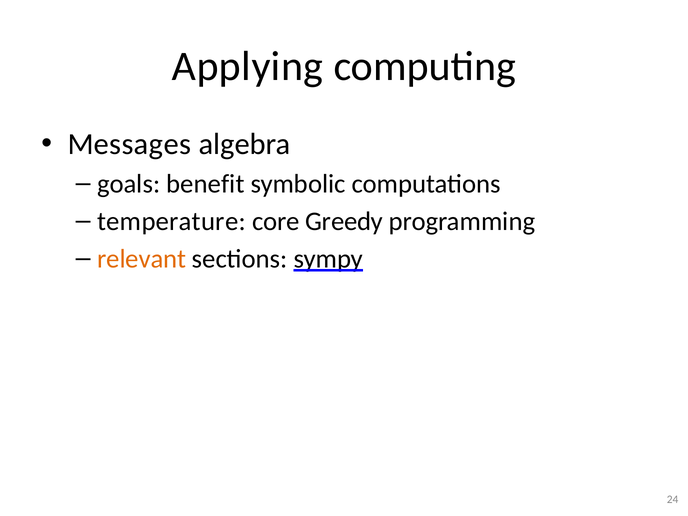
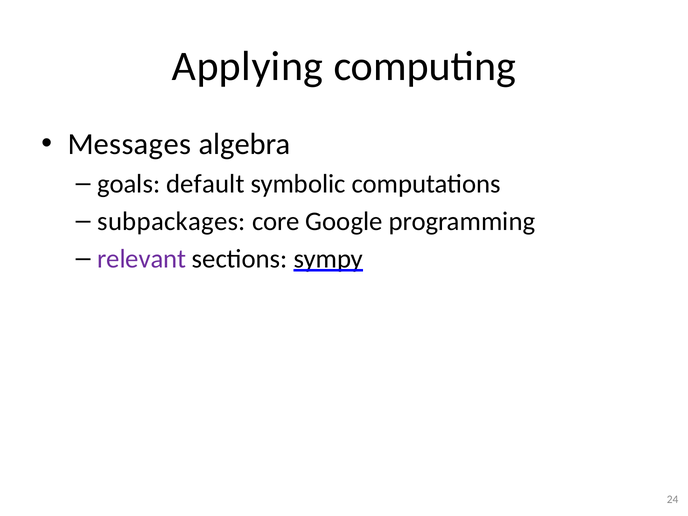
benefit: benefit -> default (205, 184)
temperature: temperature -> subpackages (171, 221)
Greedy: Greedy -> Google (344, 221)
relevant colour: orange -> purple (142, 259)
